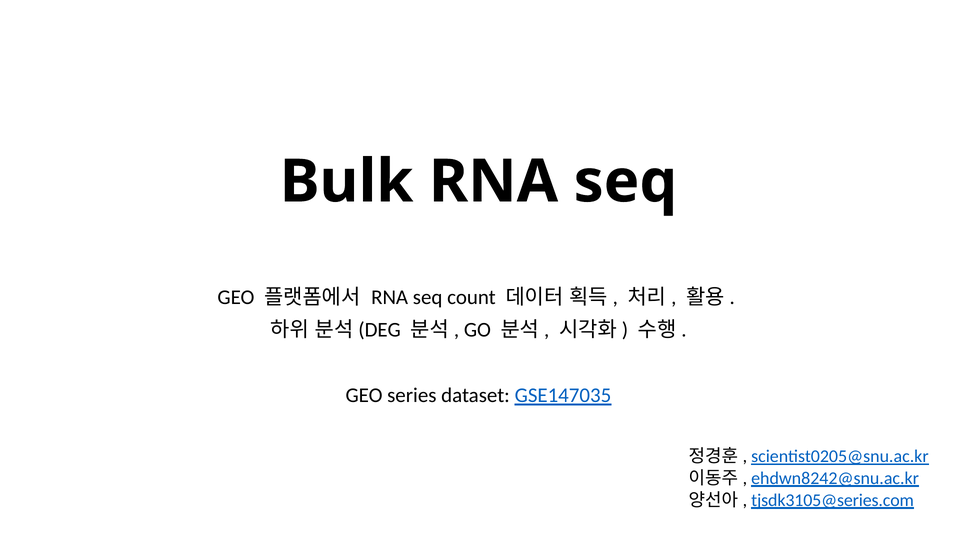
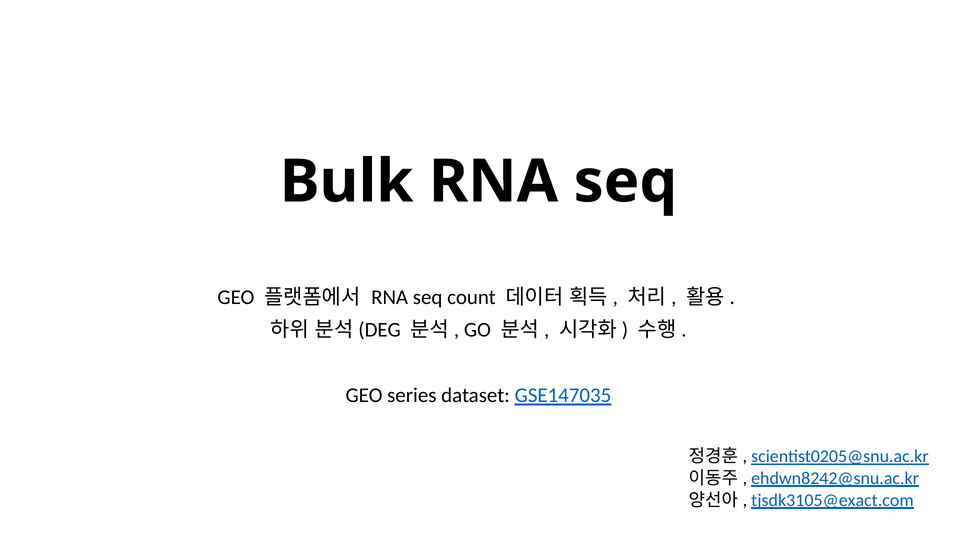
tjsdk3105@series.com: tjsdk3105@series.com -> tjsdk3105@exact.com (832, 500)
